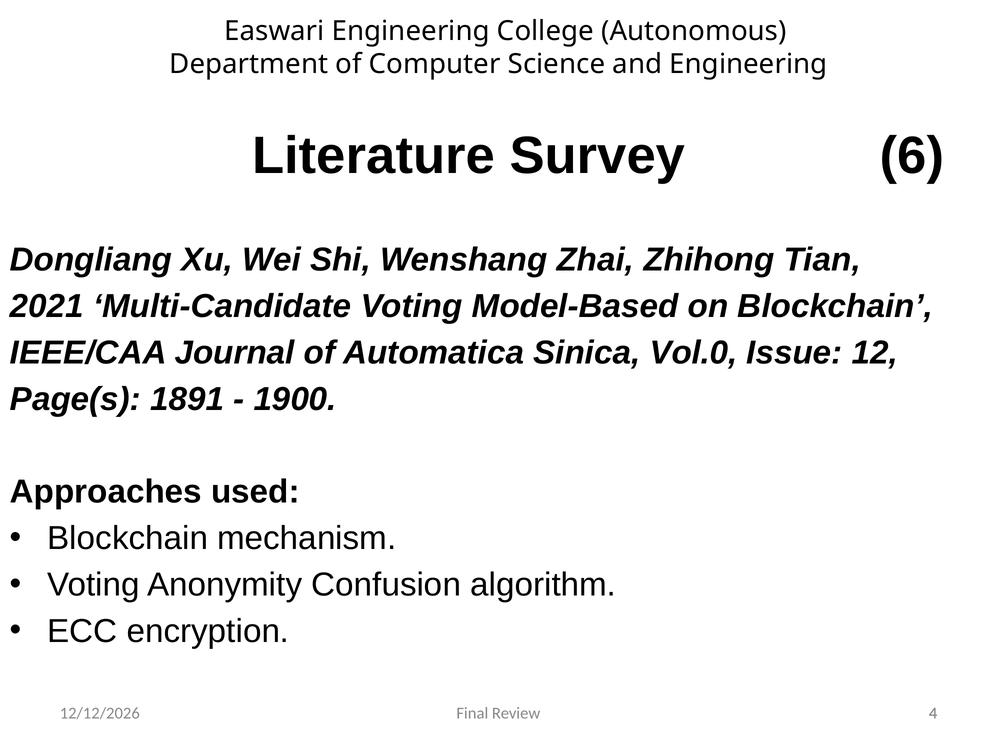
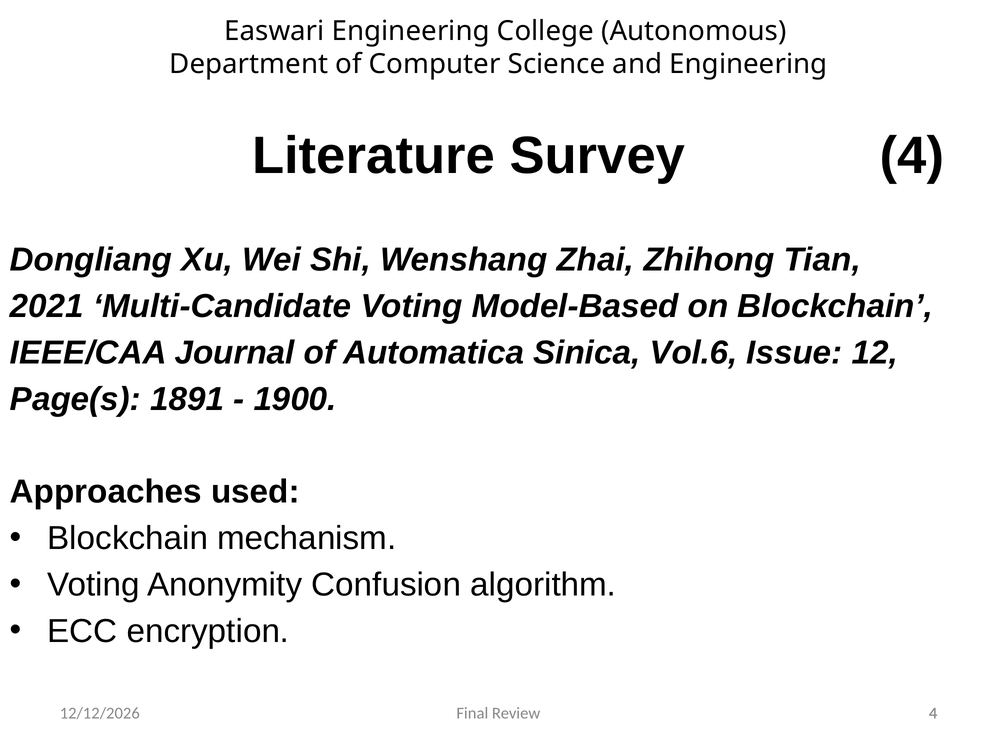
Survey 6: 6 -> 4 (912, 156)
Vol.0: Vol.0 -> Vol.6 (694, 353)
